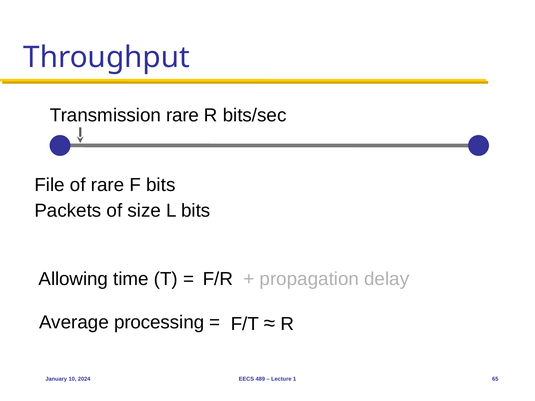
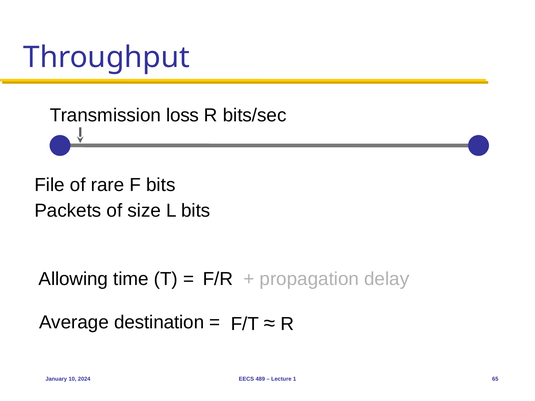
Transmission rare: rare -> loss (183, 115)
processing: processing -> destination (159, 323)
